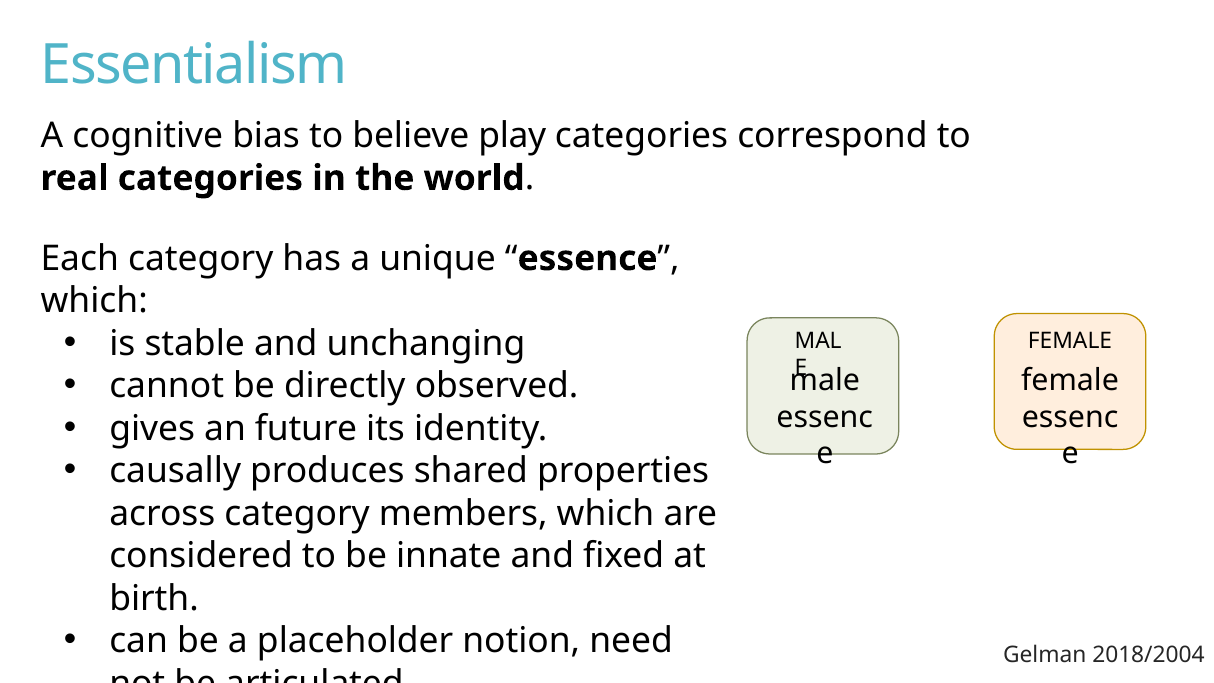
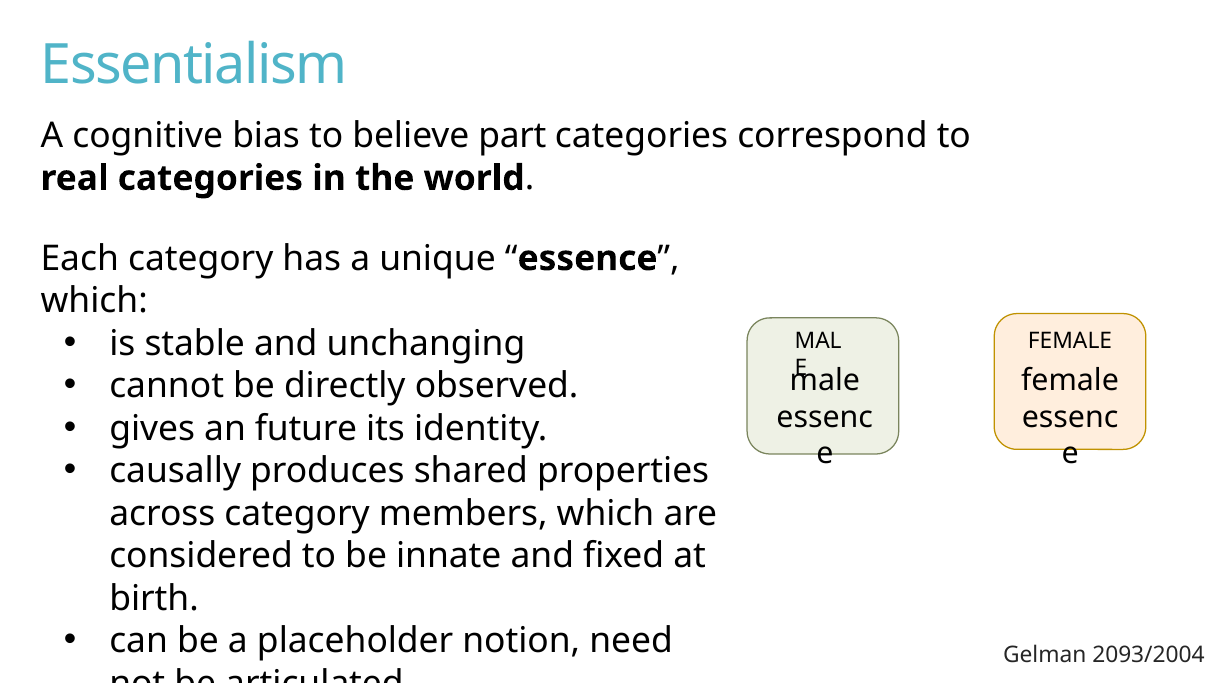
play: play -> part (512, 136)
2018/2004: 2018/2004 -> 2093/2004 (1148, 655)
